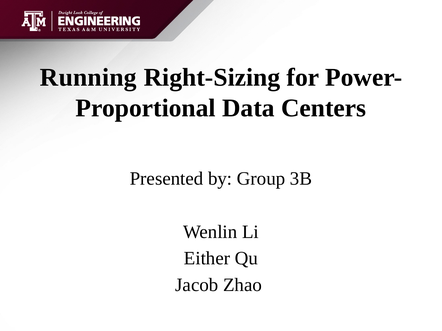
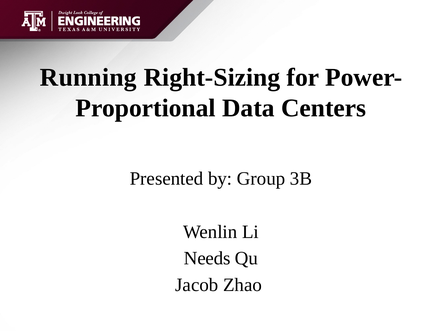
Either: Either -> Needs (207, 259)
